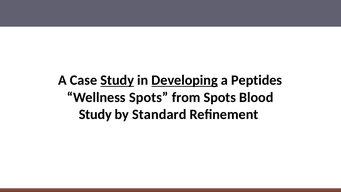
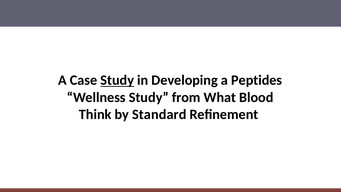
Developing underline: present -> none (185, 80)
Wellness Spots: Spots -> Study (149, 97)
from Spots: Spots -> What (220, 97)
Study: Study -> Think (95, 114)
